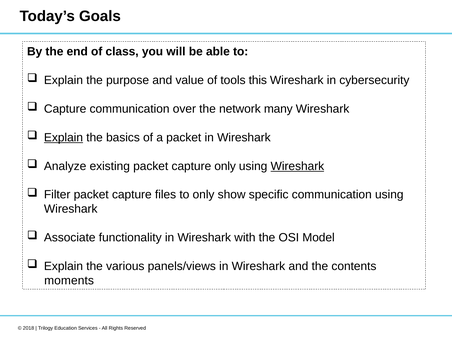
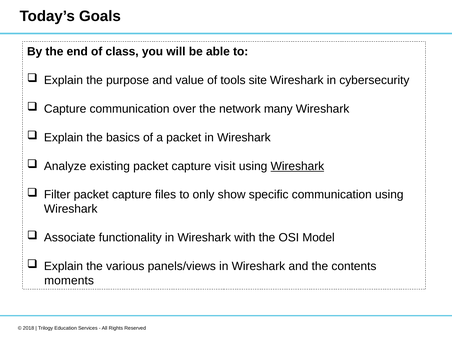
this: this -> site (258, 80)
Explain underline: present -> none (63, 137)
capture only: only -> visit (225, 166)
